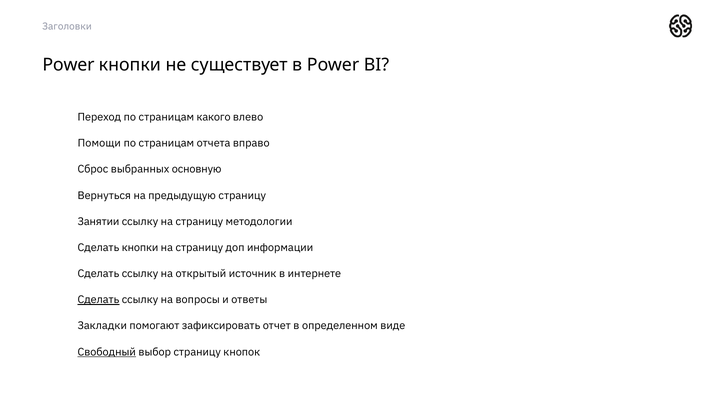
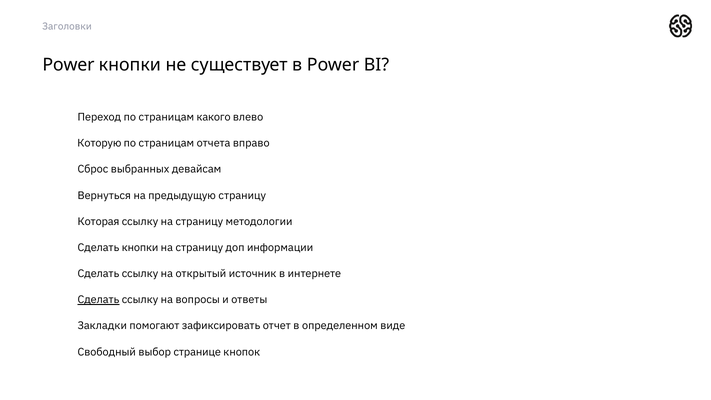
Помощи: Помощи -> Которую (99, 143)
основную: основную -> девайсам (197, 169)
Занятии: Занятии -> Которая (98, 222)
Свободный underline: present -> none (107, 352)
выбор страницу: страницу -> странице (197, 352)
